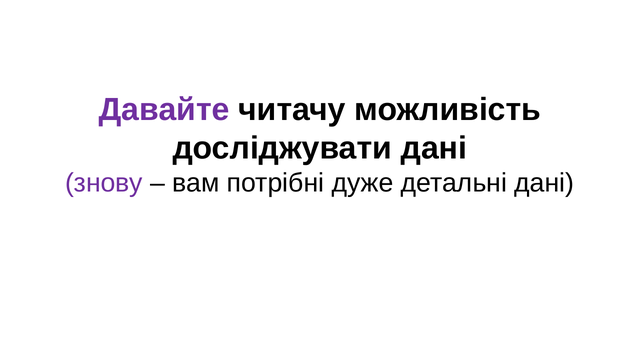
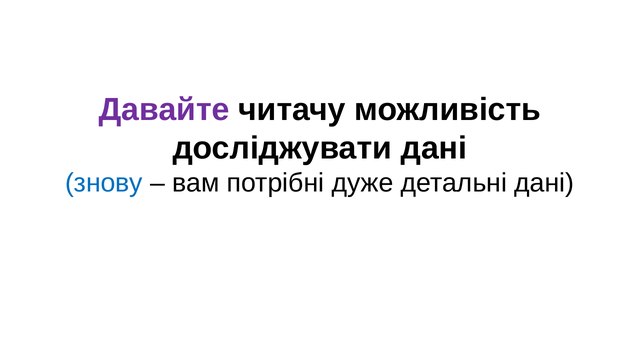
знову colour: purple -> blue (104, 183)
